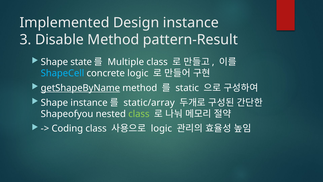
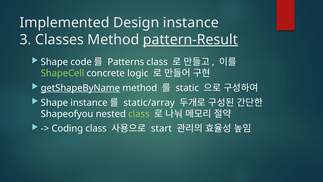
Disable: Disable -> Classes (59, 40)
pattern-Result underline: none -> present (190, 40)
state: state -> code (81, 62)
Multiple: Multiple -> Patterns (126, 62)
ShapeCell colour: light blue -> light green (62, 73)
logic: logic -> start (161, 128)
